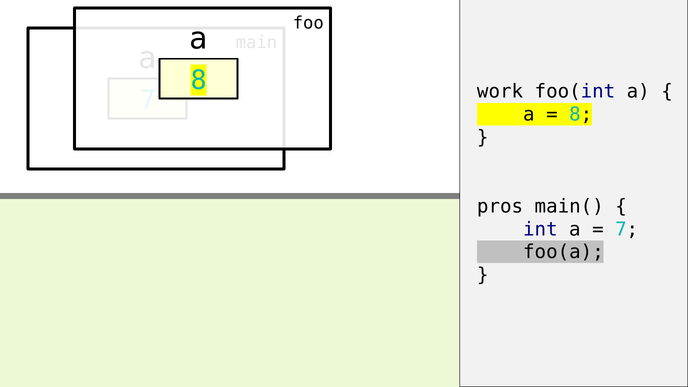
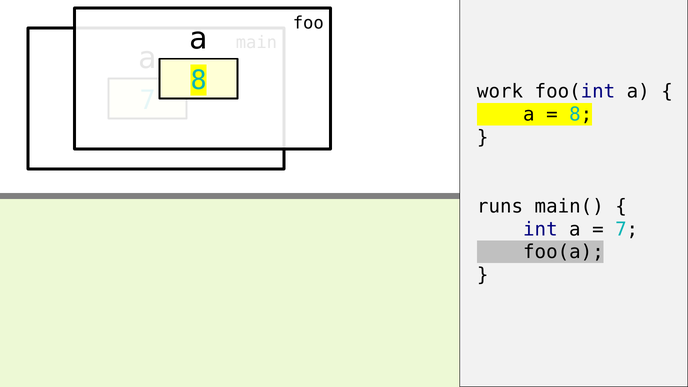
pros: pros -> runs (500, 206)
